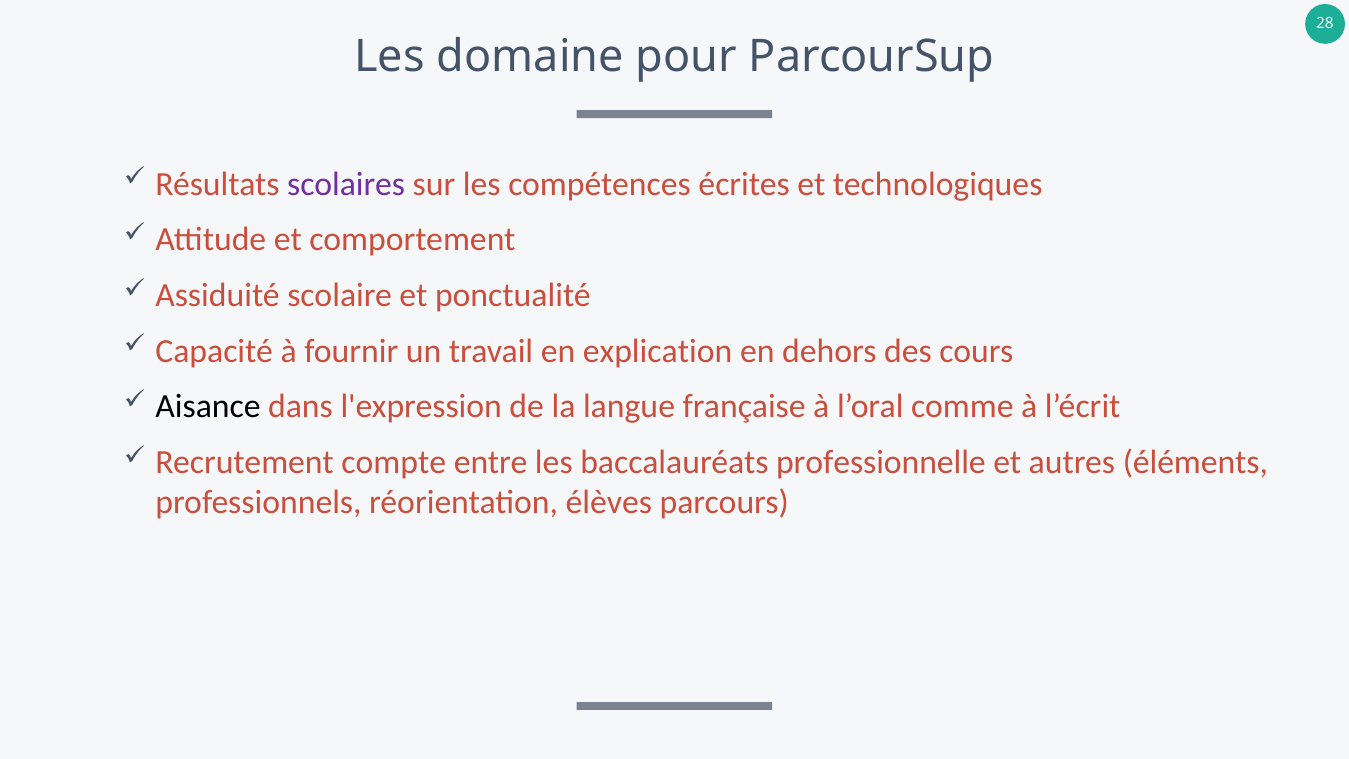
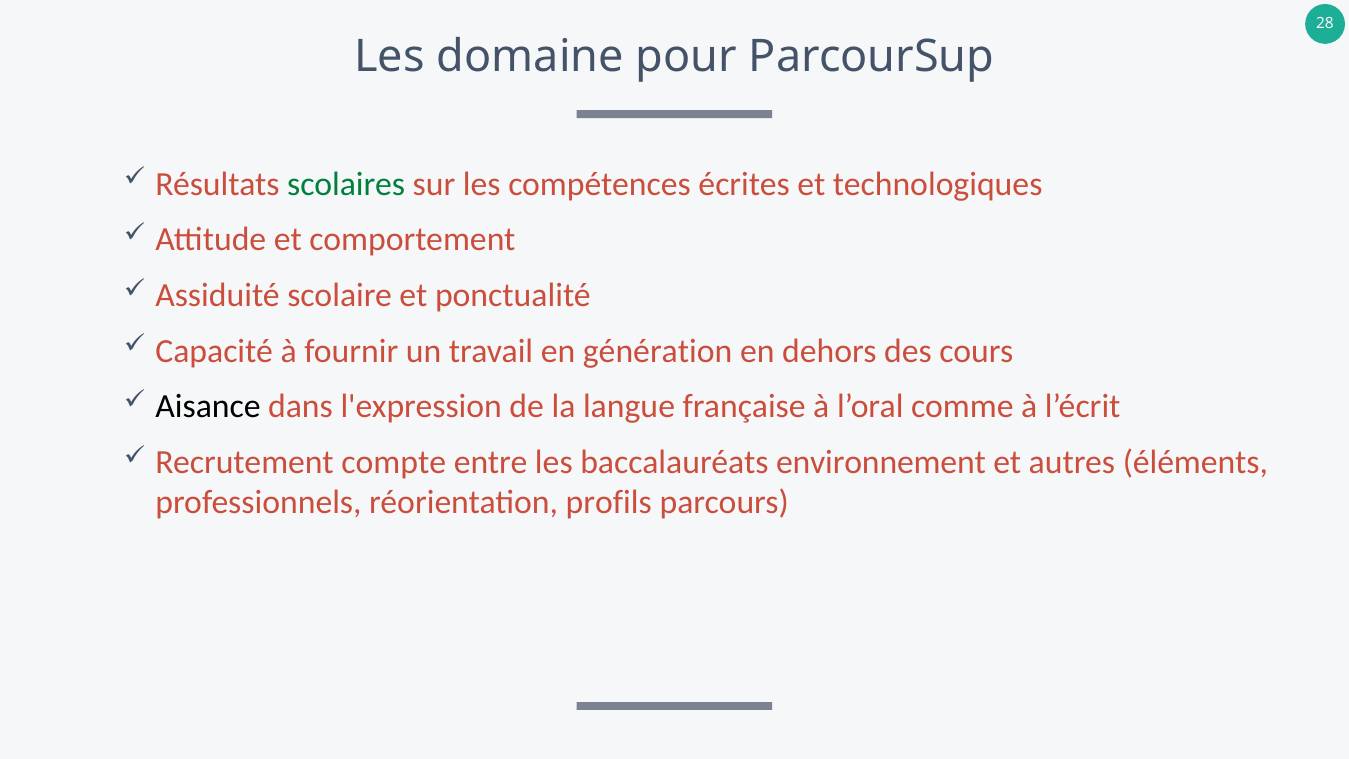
scolaires colour: purple -> green (346, 184)
explication: explication -> génération (658, 351)
professionnelle: professionnelle -> environnement (881, 462)
élèves: élèves -> profils (609, 503)
